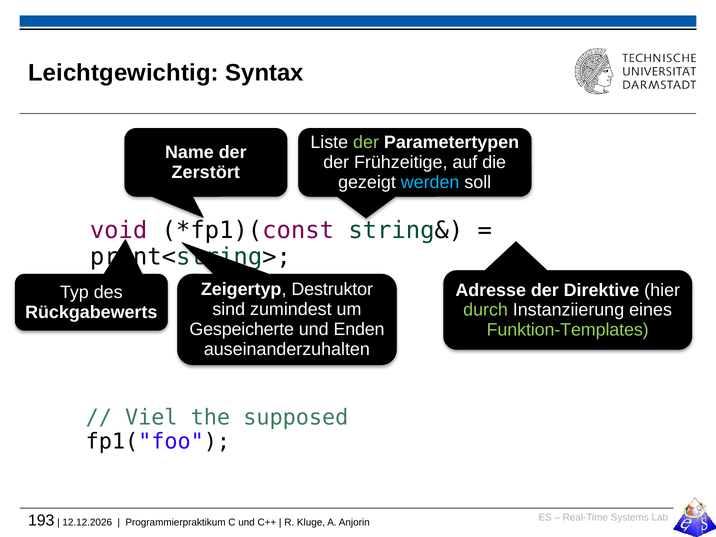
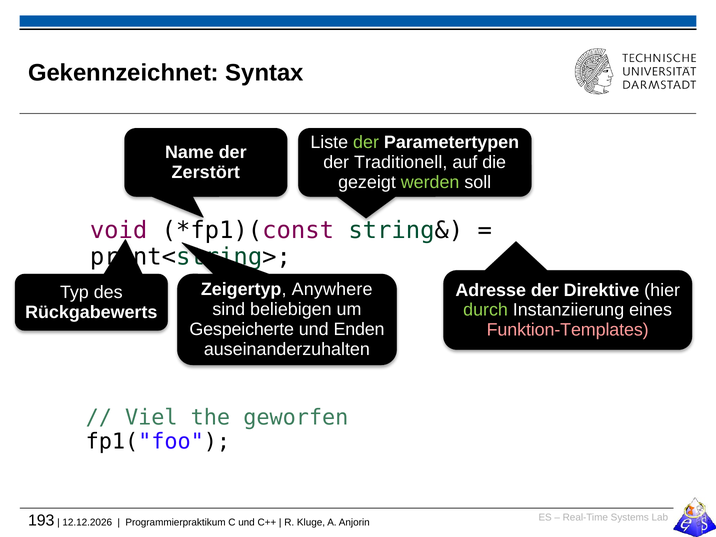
Leichtgewichtig: Leichtgewichtig -> Gekennzeichnet (124, 73)
Frühzeitige: Frühzeitige -> Traditionell (401, 162)
werden colour: light blue -> light green (430, 182)
Destruktor: Destruktor -> Anywhere (332, 290)
zumindest: zumindest -> beliebigen (291, 310)
Funktion-Templates colour: light green -> pink (568, 330)
supposed: supposed -> geworfen (296, 417)
